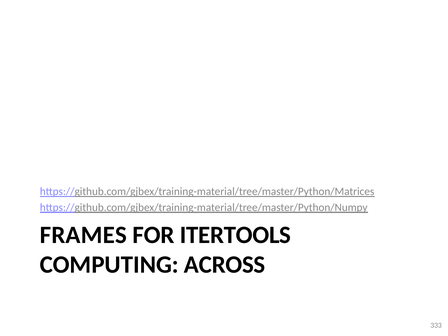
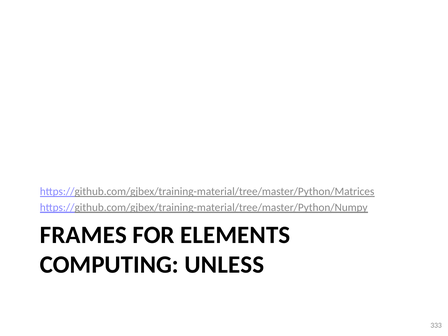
ITERTOOLS: ITERTOOLS -> ELEMENTS (235, 235)
ACROSS: ACROSS -> UNLESS (224, 265)
